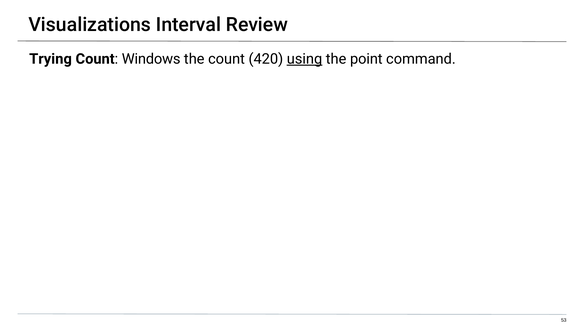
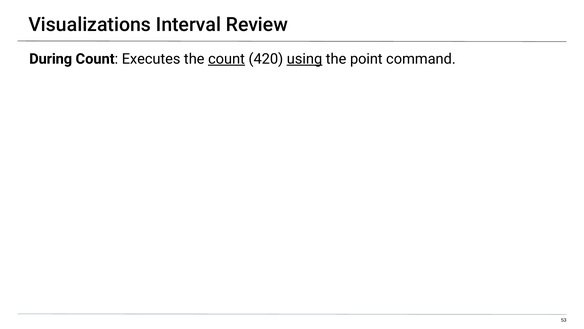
Trying: Trying -> During (51, 59)
Windows: Windows -> Executes (151, 59)
count underline: none -> present (227, 59)
